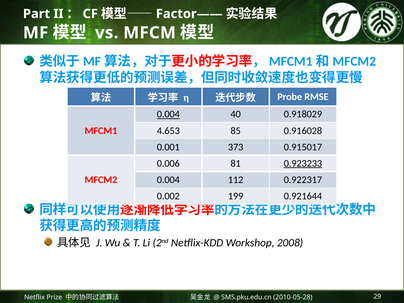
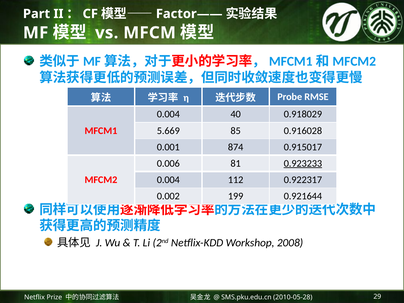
0.004 underline: present -> none (168, 114)
4.653: 4.653 -> 5.669 (168, 131)
373: 373 -> 874 (236, 147)
